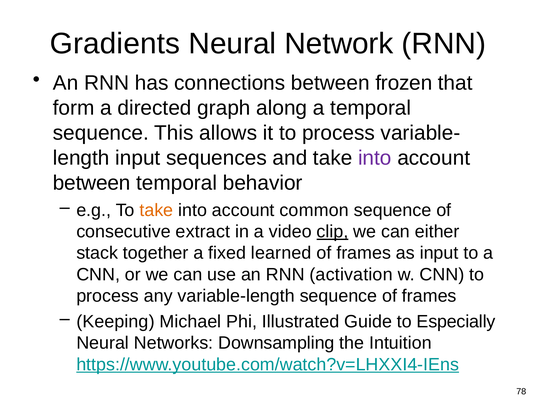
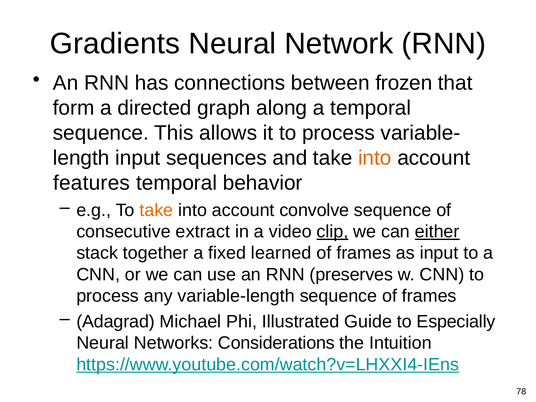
into colour: purple -> orange (375, 158)
between: between -> features (92, 183)
common: common -> convolve (314, 210)
either underline: none -> present (437, 232)
activation: activation -> preserves (351, 275)
Keeping: Keeping -> Adagrad (116, 322)
Downsampling: Downsampling -> Considerations (276, 343)
